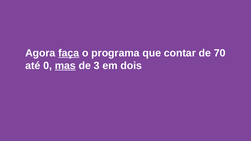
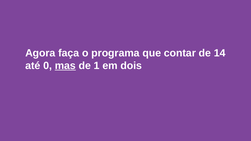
faça underline: present -> none (69, 53)
70: 70 -> 14 (220, 53)
3: 3 -> 1 (97, 66)
